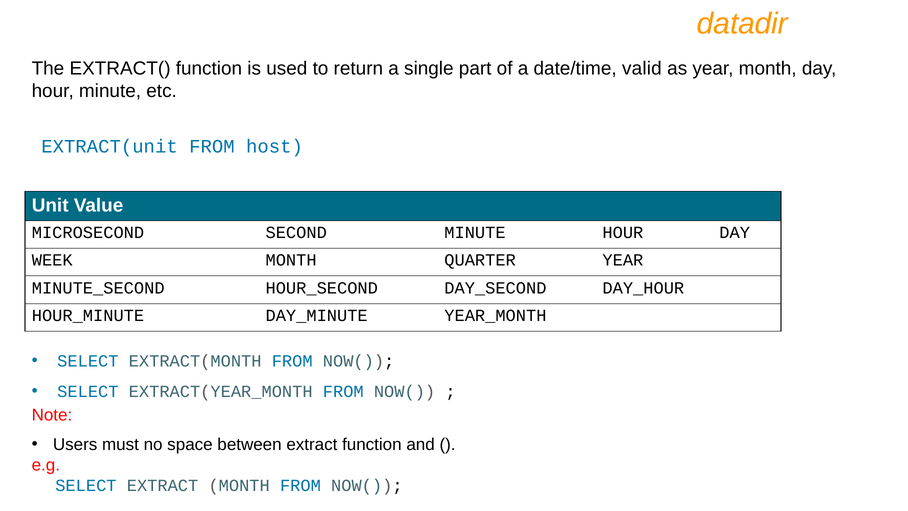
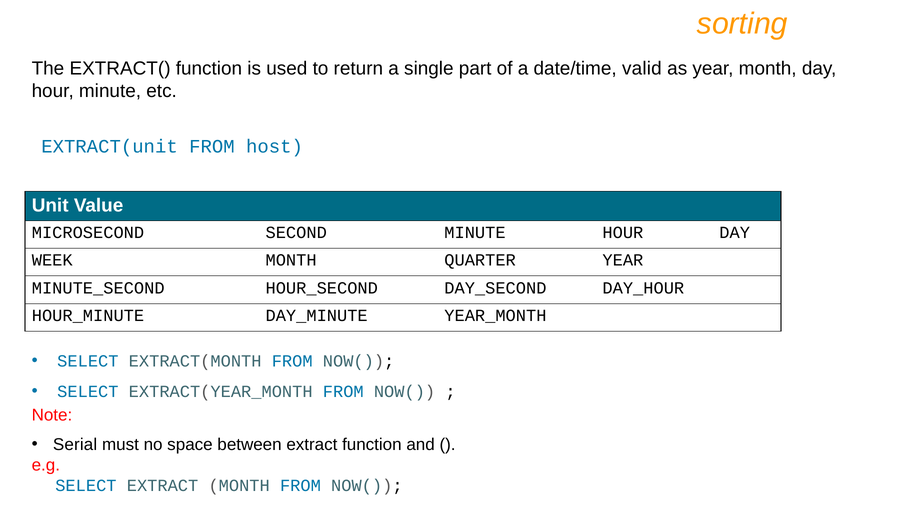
datadir: datadir -> sorting (742, 24)
Users: Users -> Serial (75, 444)
